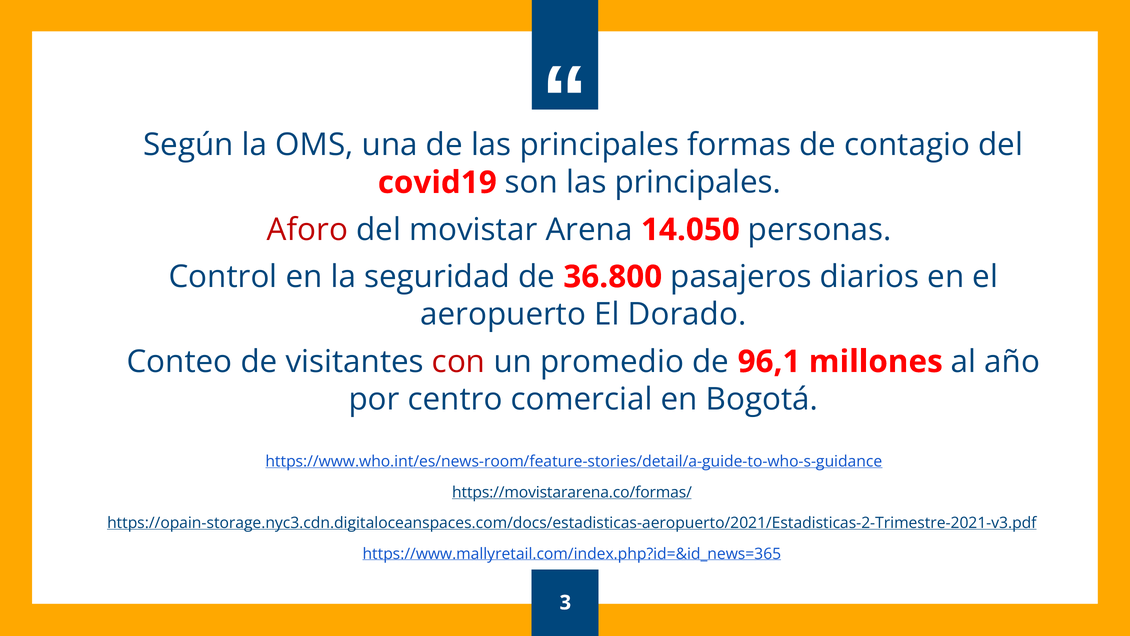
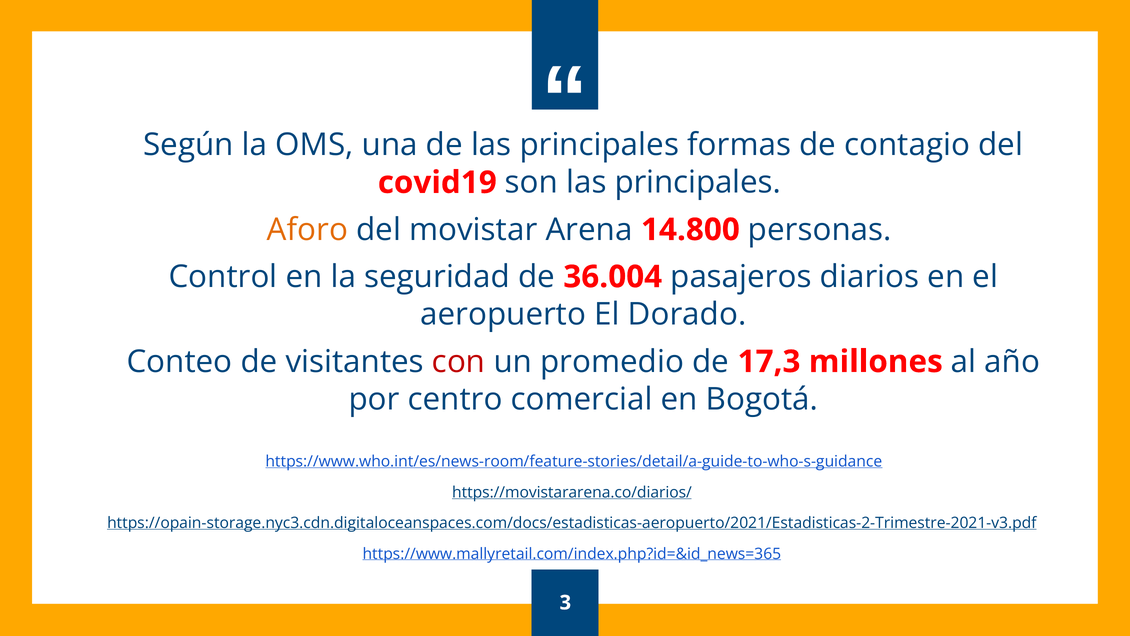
Aforo colour: red -> orange (307, 230)
14.050: 14.050 -> 14.800 (690, 230)
36.800: 36.800 -> 36.004 (613, 277)
96,1: 96,1 -> 17,3 (769, 362)
https://movistararena.co/formas/: https://movistararena.co/formas/ -> https://movistararena.co/diarios/ (572, 492)
